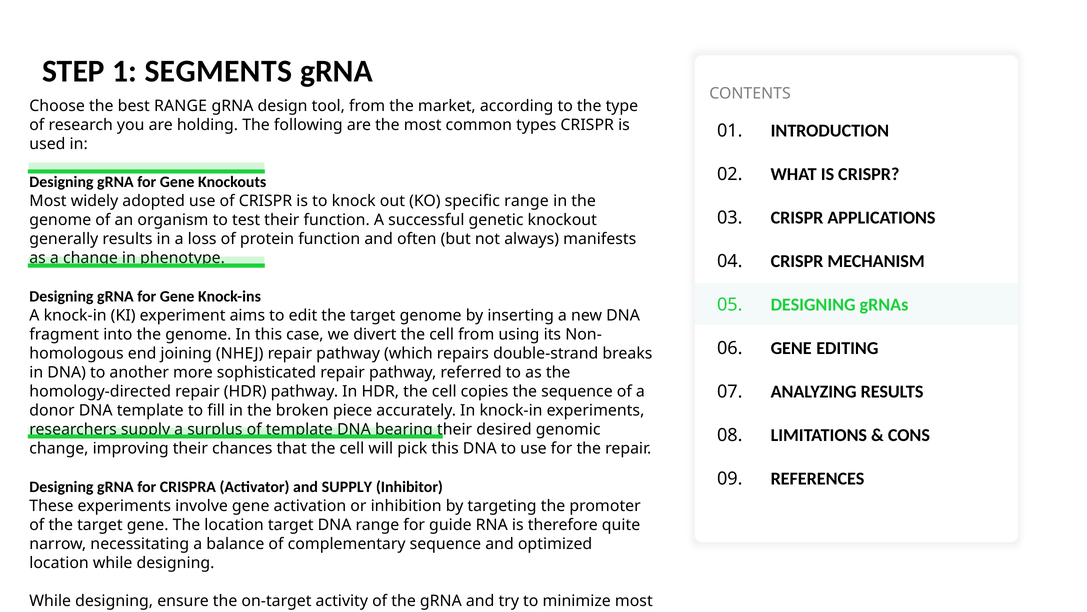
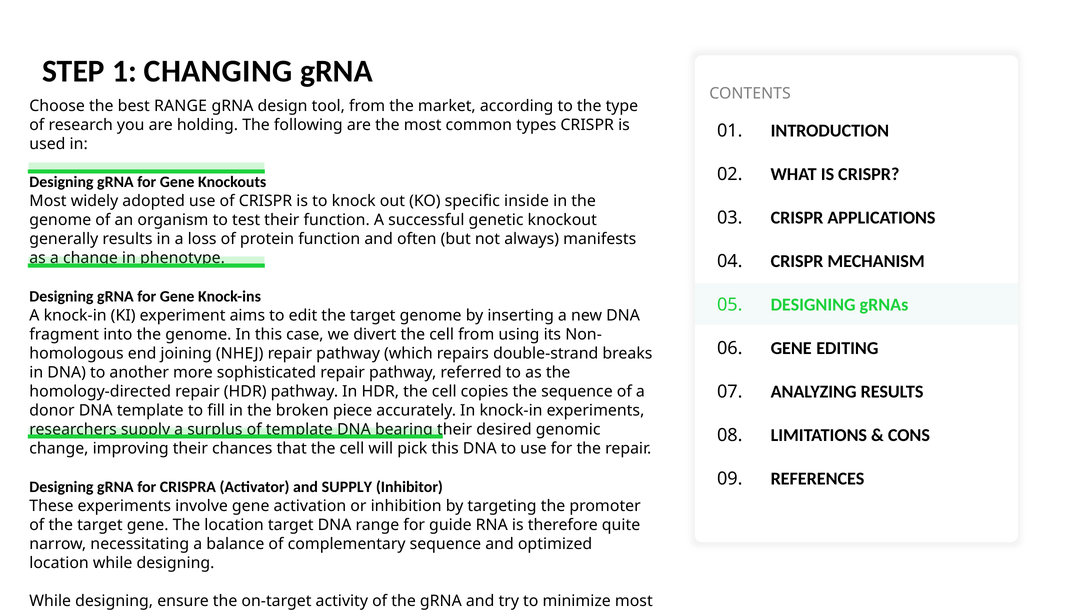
SEGMENTS: SEGMENTS -> CHANGING (218, 71)
specific range: range -> inside (527, 201)
